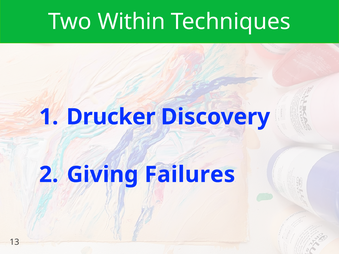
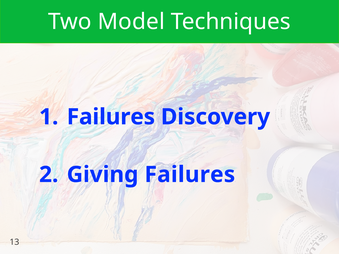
Within: Within -> Model (131, 22)
Drucker: Drucker -> Failures (111, 117)
